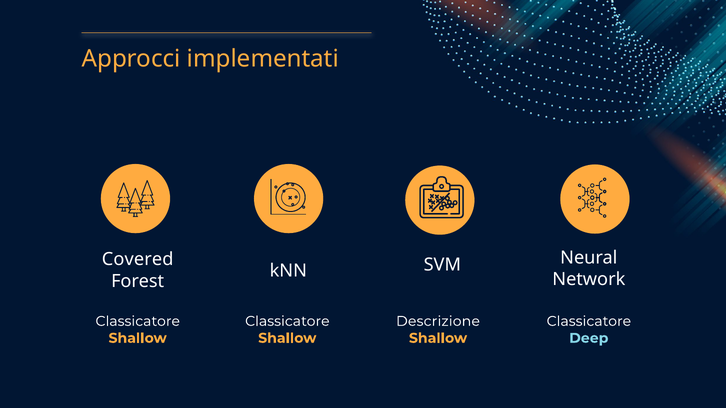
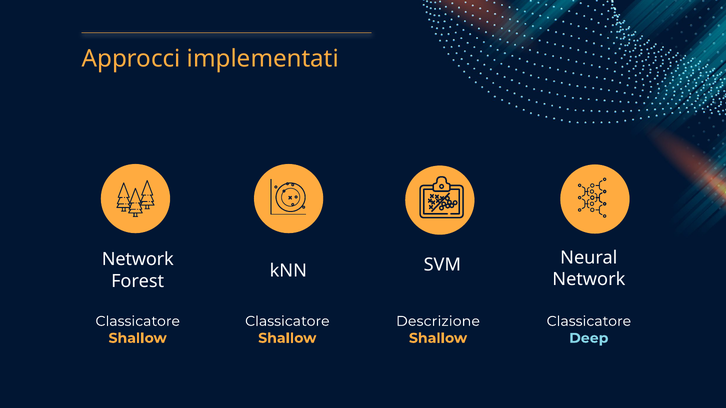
Covered: Covered -> Network (138, 260)
